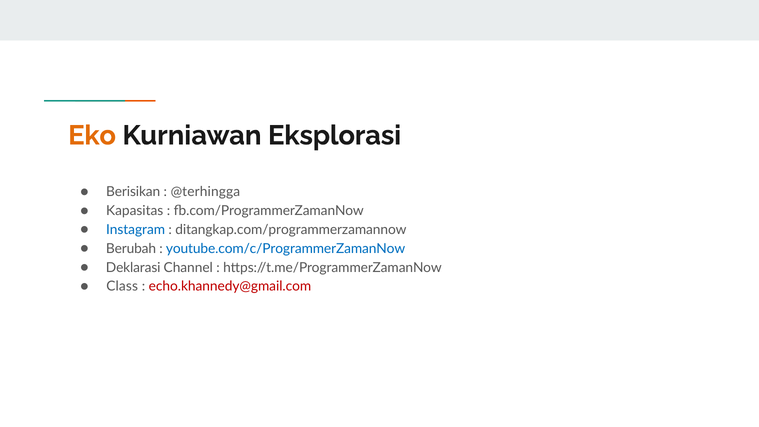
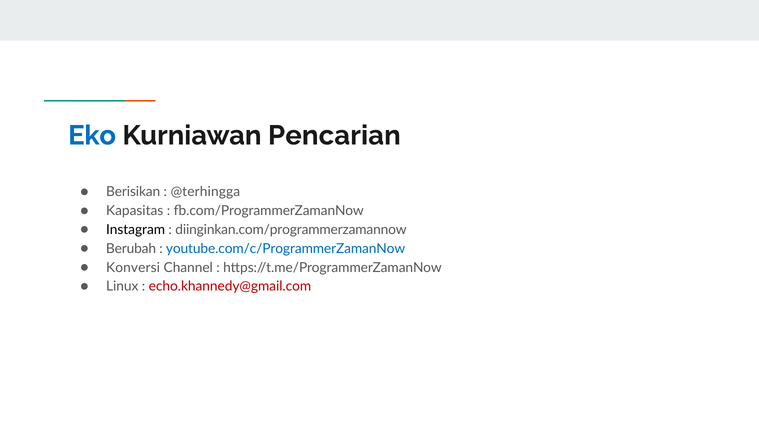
Eko colour: orange -> blue (92, 135)
Eksplorasi: Eksplorasi -> Pencarian (334, 135)
Instagram colour: blue -> black (136, 230)
ditangkap.com/programmerzamannow: ditangkap.com/programmerzamannow -> diinginkan.com/programmerzamannow (291, 230)
Deklarasi: Deklarasi -> Konversi (133, 267)
Class: Class -> Linux (122, 286)
